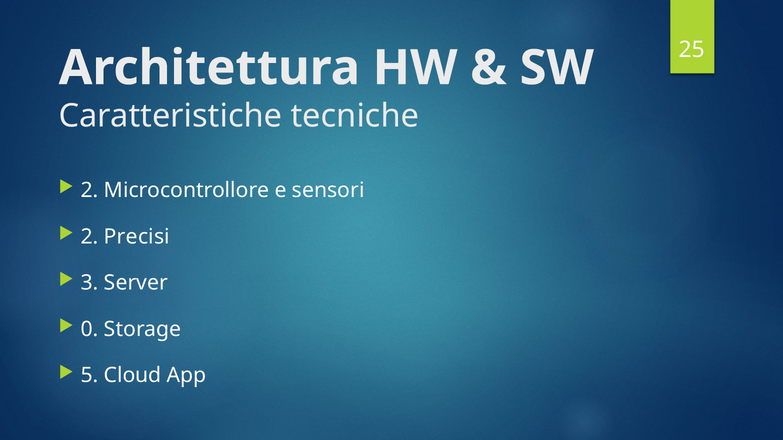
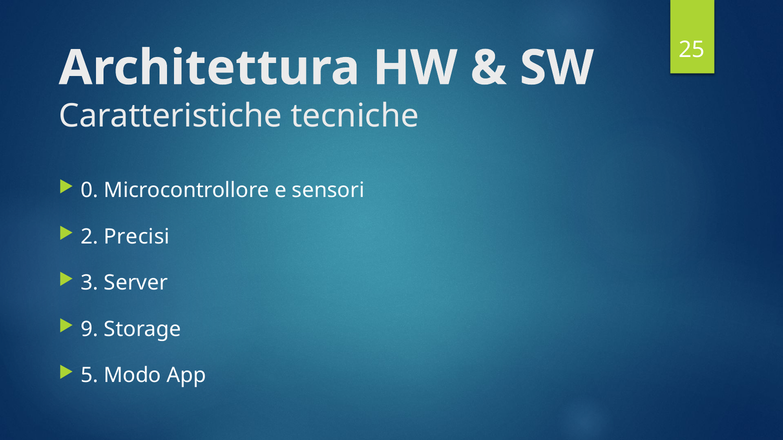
2: 2 -> 0 (90, 191)
0: 0 -> 9 (90, 329)
Cloud: Cloud -> Modo (133, 376)
